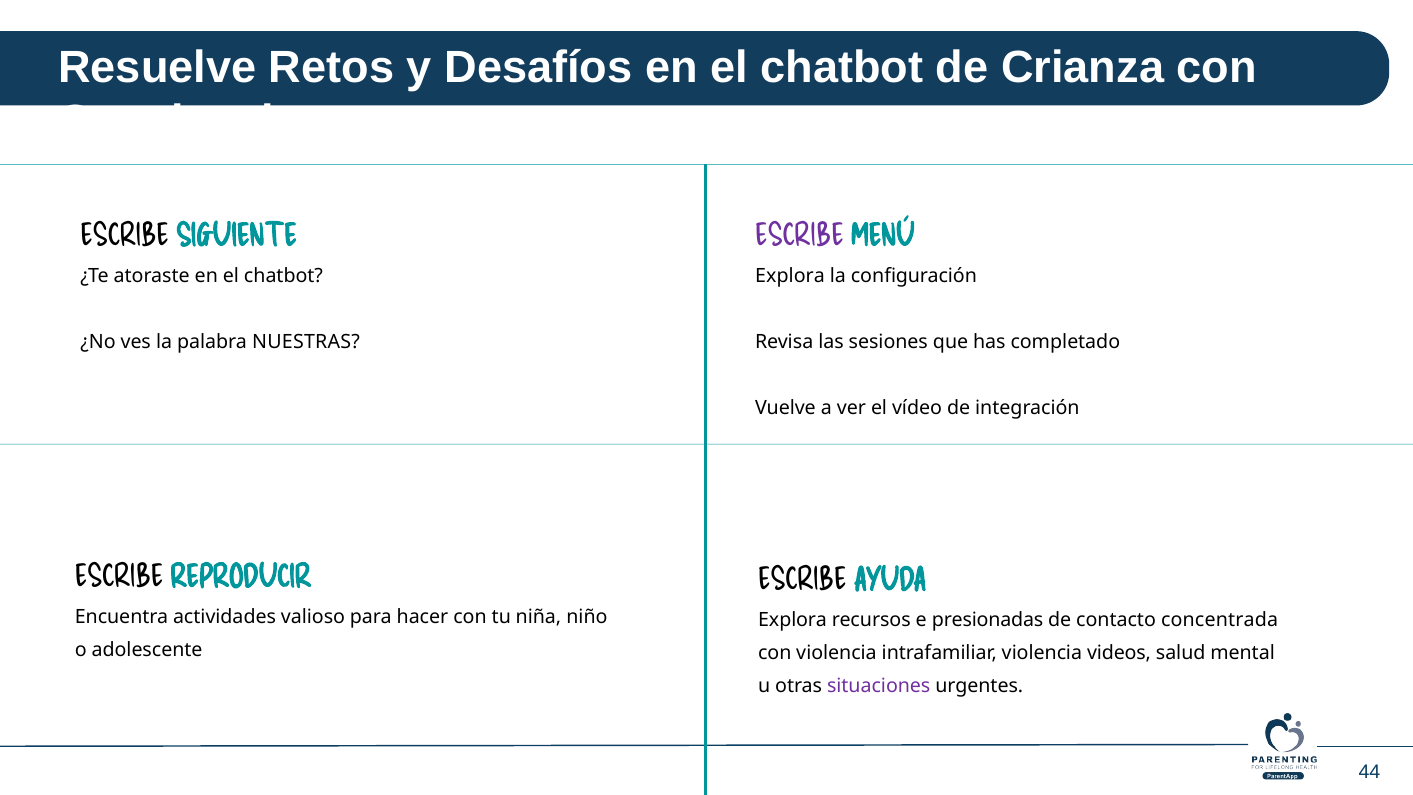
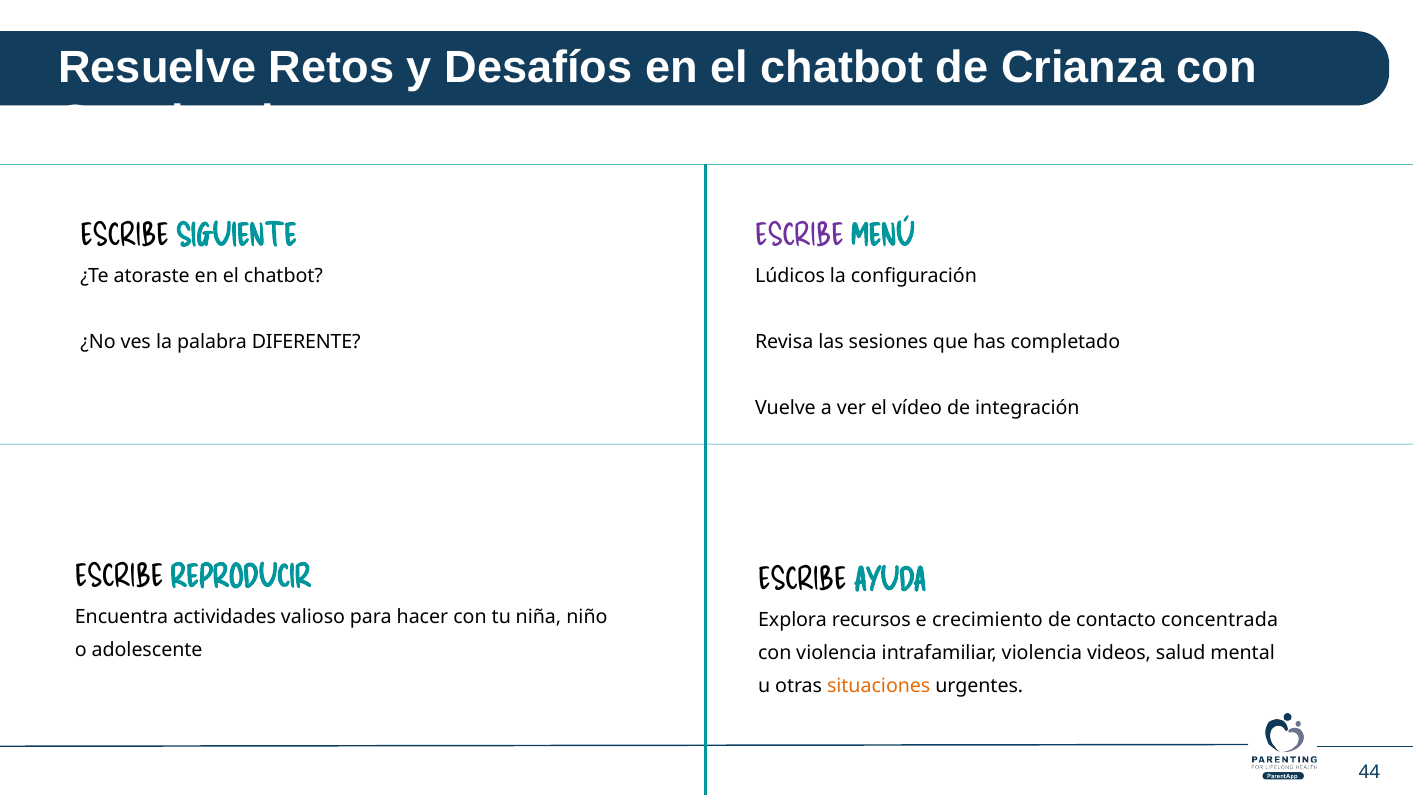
Explora: Explora -> Lúdicos (790, 276)
NUESTRAS: NUESTRAS -> DIFERENTE (306, 342)
presionadas: presionadas -> crecimiento (987, 620)
situaciones colour: purple -> orange (879, 686)
